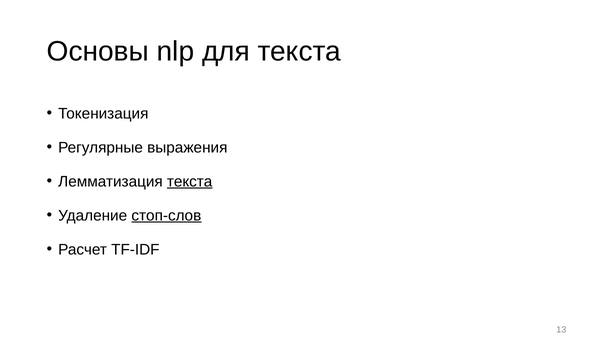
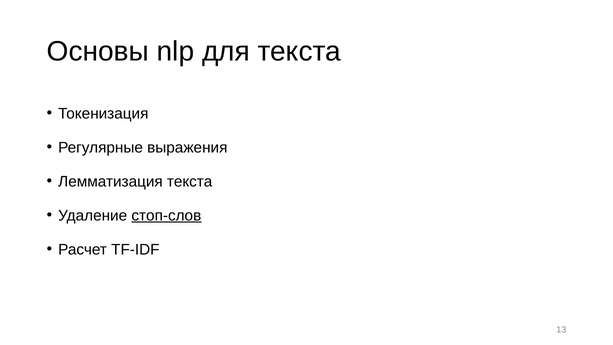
текста underline: present -> none (190, 181)
